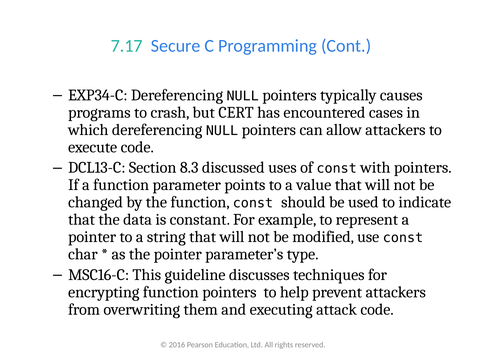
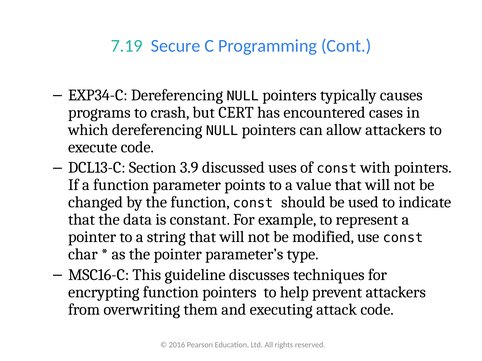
7.17: 7.17 -> 7.19 (127, 46)
8.3: 8.3 -> 3.9 (189, 168)
